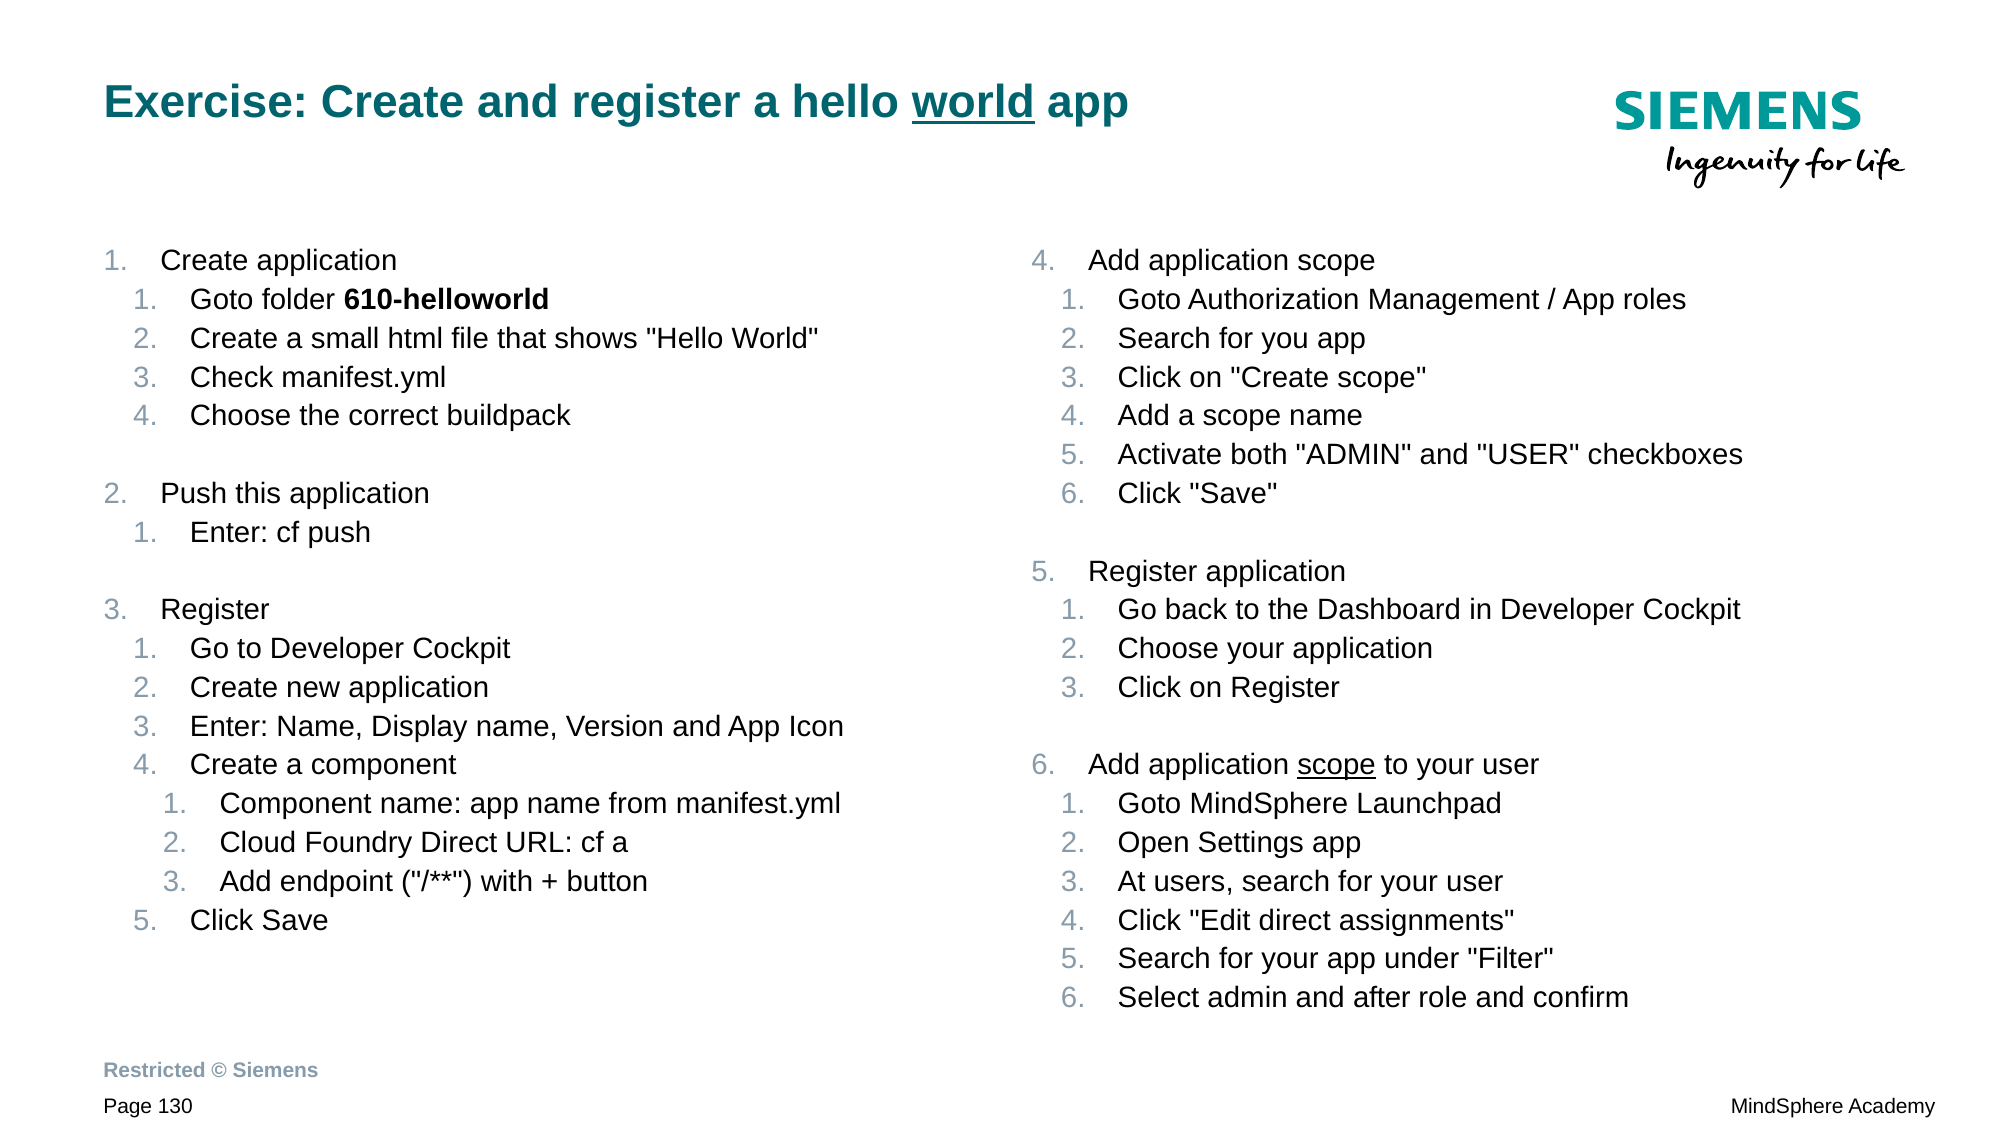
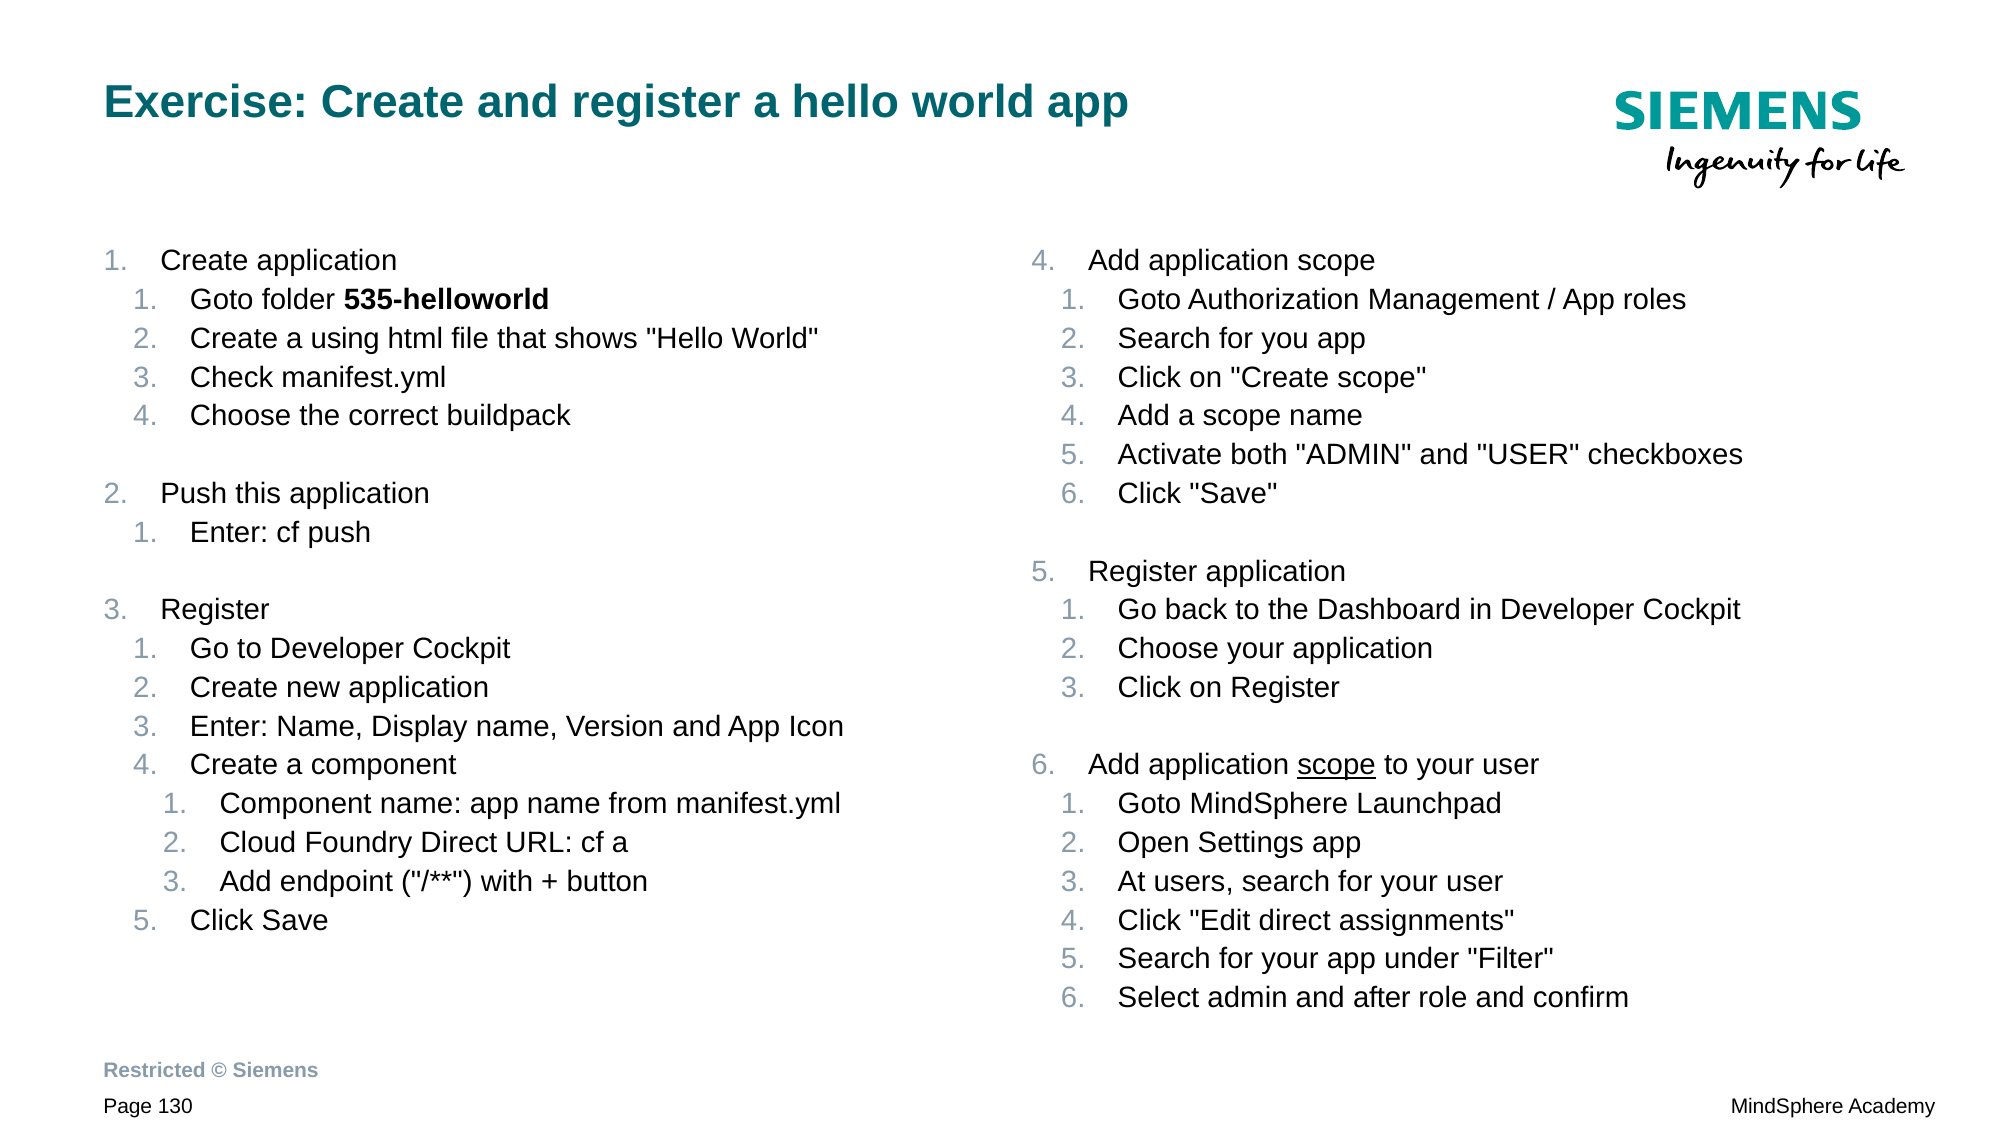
world underline: present -> none (973, 102)
610-helloworld: 610-helloworld -> 535-helloworld (447, 300)
small: small -> using (345, 339)
